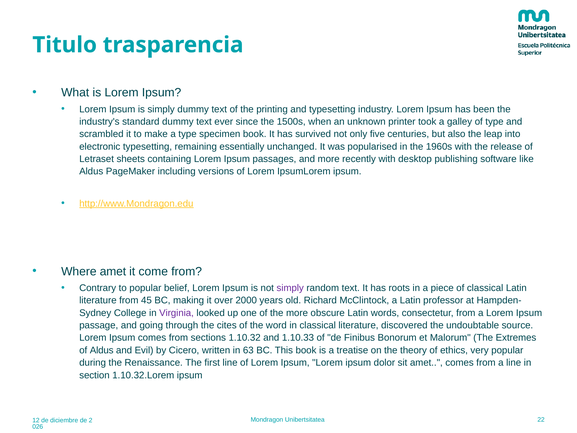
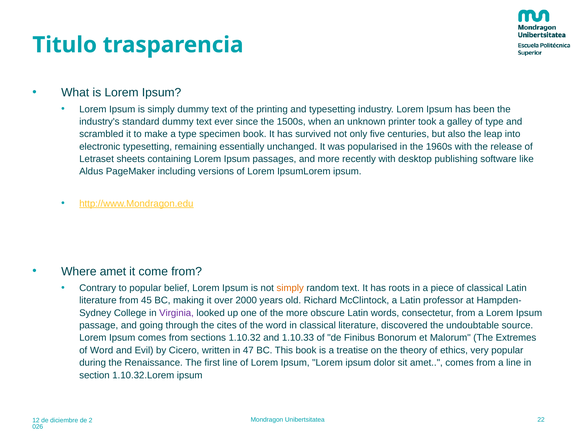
simply colour: purple -> orange (290, 288)
of Aldus: Aldus -> Word (102, 350)
63: 63 -> 47 (248, 350)
